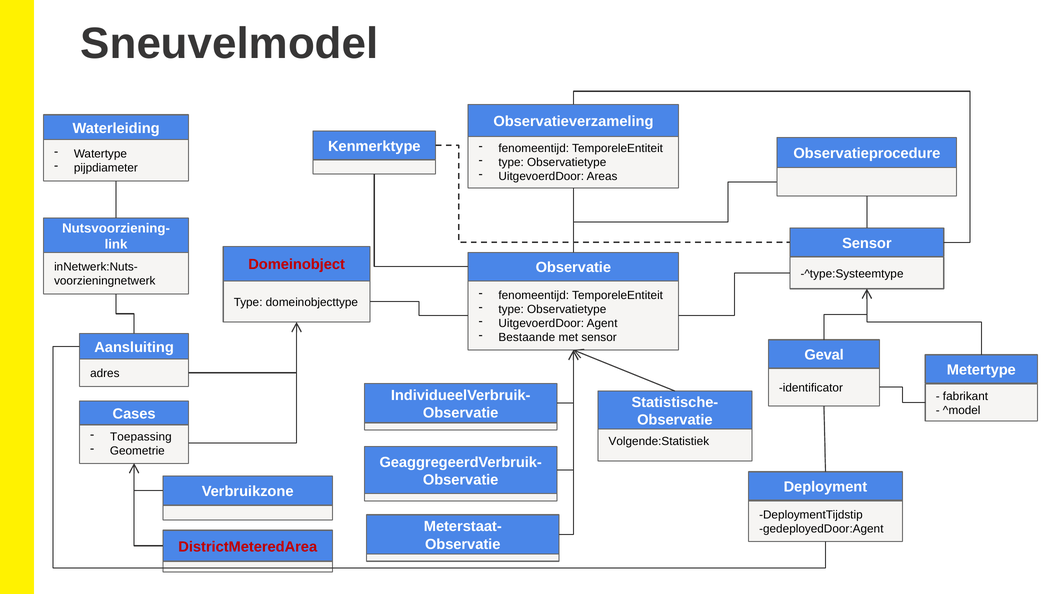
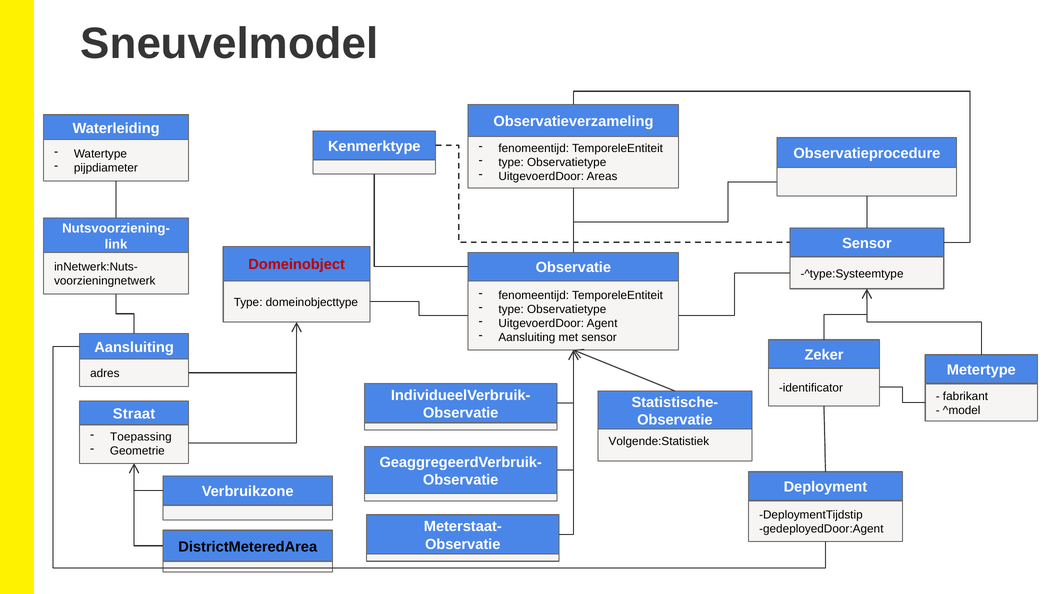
Bestaande: Bestaande -> Aansluiting (527, 338)
Geval: Geval -> Zeker (824, 355)
Cases: Cases -> Straat (134, 414)
DistrictMeteredArea colour: red -> black (248, 547)
